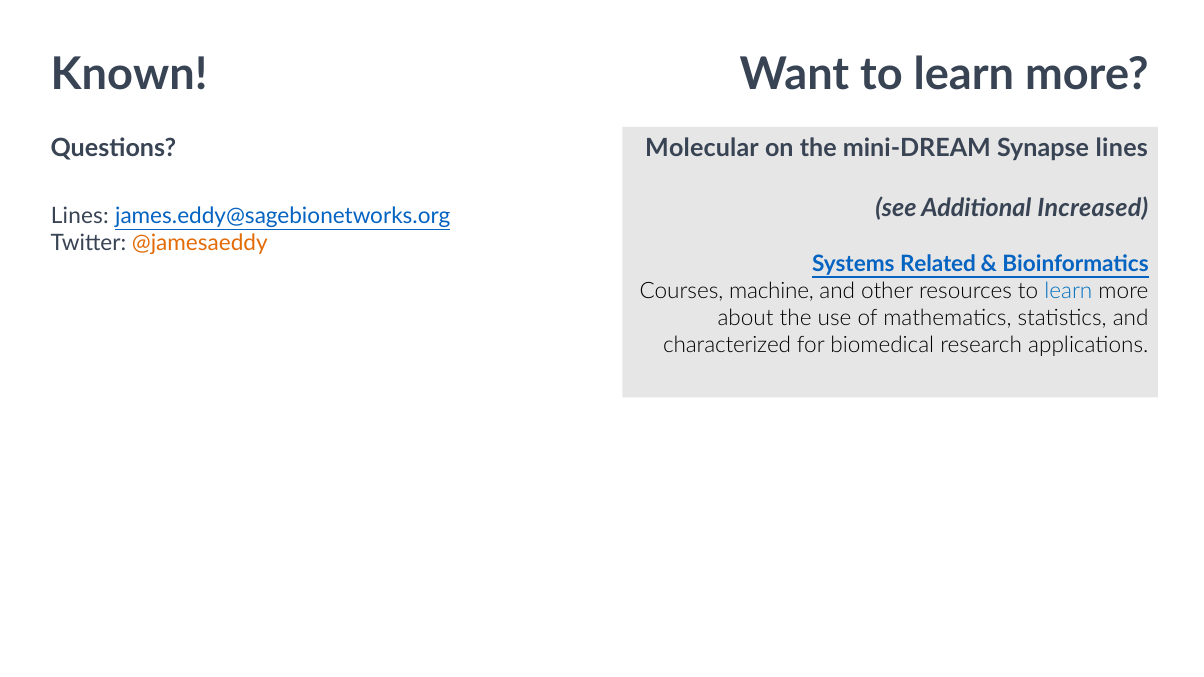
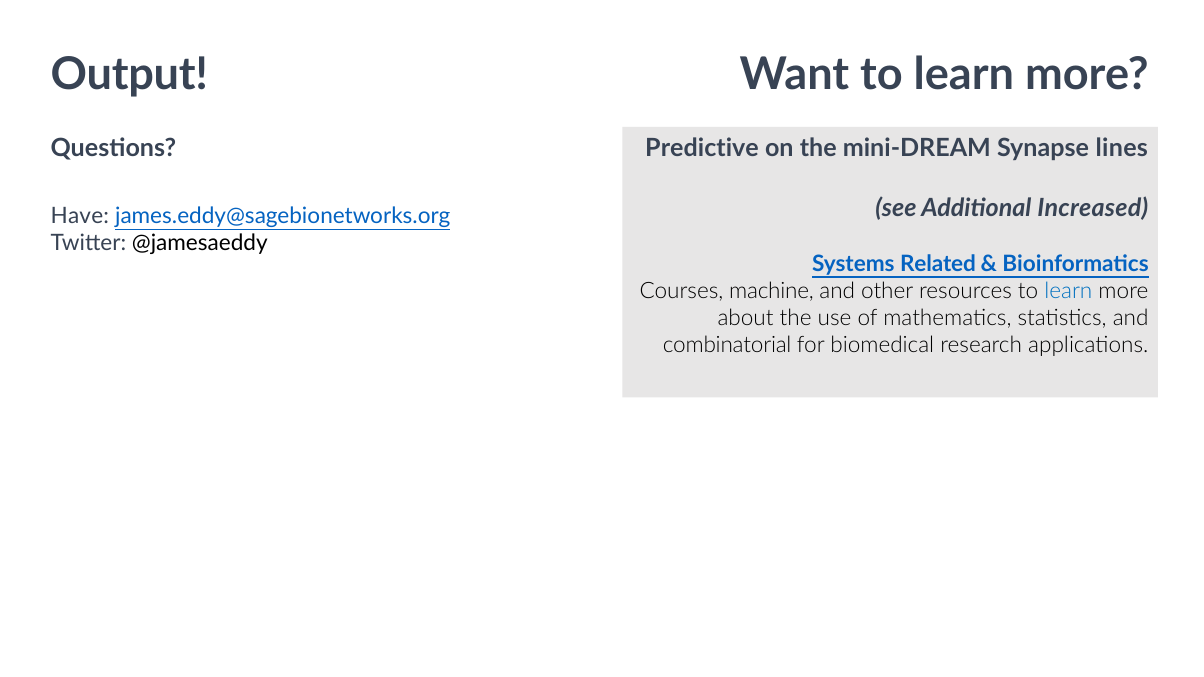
Known: Known -> Output (129, 74)
Molecular: Molecular -> Predictive (702, 148)
Lines: Lines -> Have (80, 216)
@jamesaeddy colour: orange -> black (200, 243)
characterized: characterized -> combinatorial (727, 345)
